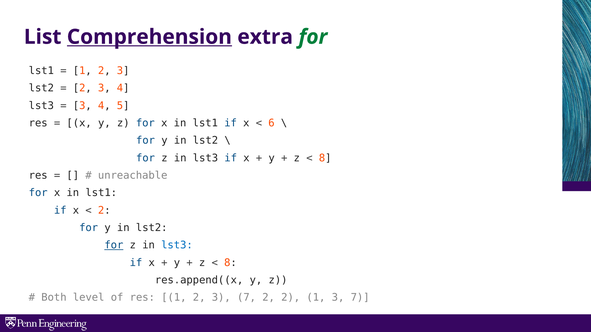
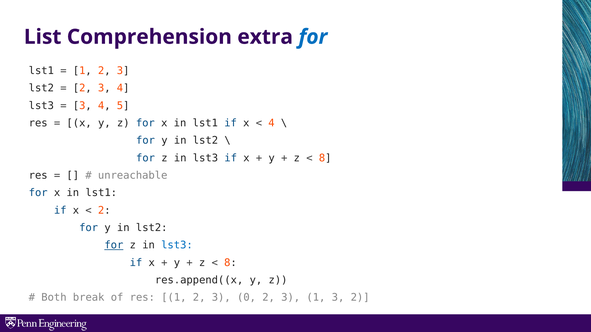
Comprehension underline: present -> none (149, 37)
for colour: green -> blue (313, 37)
6: 6 -> 4 (271, 123)
level: level -> break (89, 298)
2 3 7: 7 -> 0 (247, 298)
2: 2 -> 3 (291, 298)
1 3 7: 7 -> 2 (360, 298)
